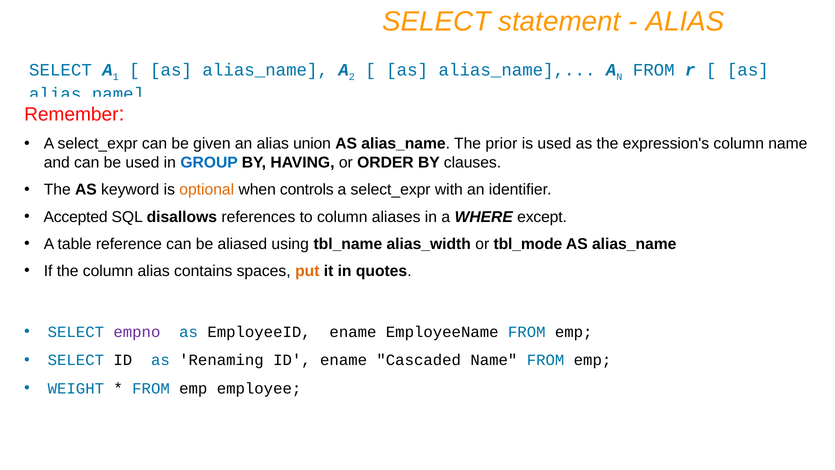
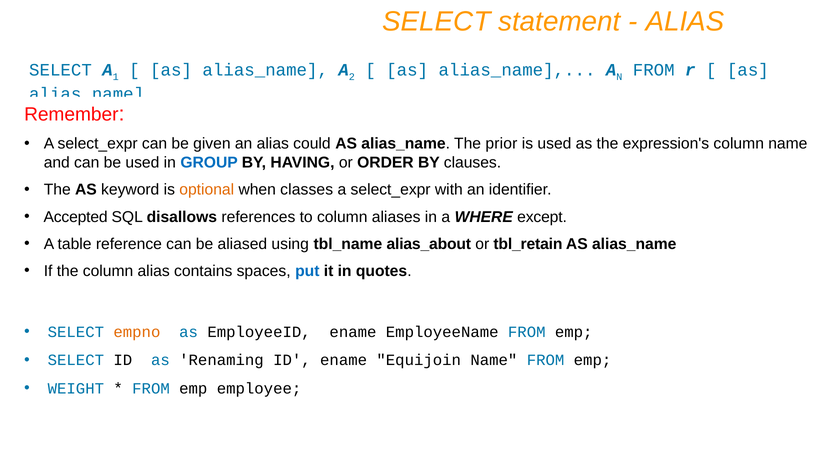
union: union -> could (312, 144)
controls: controls -> classes (307, 190)
alias_width: alias_width -> alias_about (429, 244)
tbl_mode: tbl_mode -> tbl_retain (528, 244)
put colour: orange -> blue (307, 271)
empno colour: purple -> orange (137, 332)
Cascaded: Cascaded -> Equijoin (419, 360)
